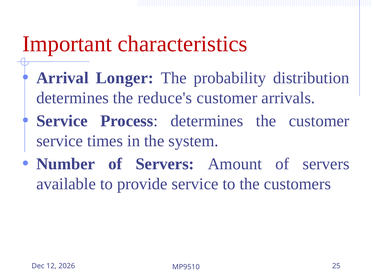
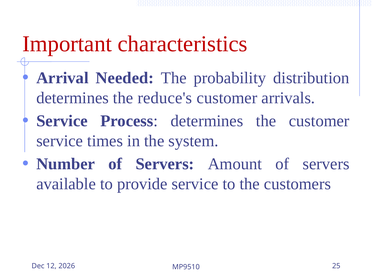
Longer: Longer -> Needed (125, 78)
